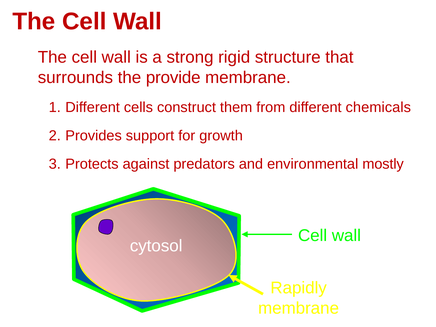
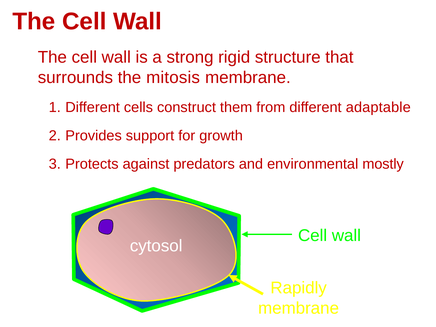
provide: provide -> mitosis (173, 78)
chemicals: chemicals -> adaptable (378, 107)
